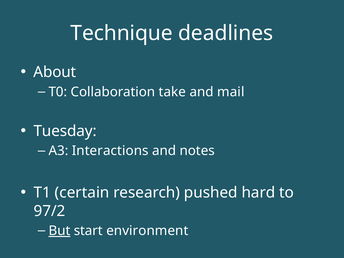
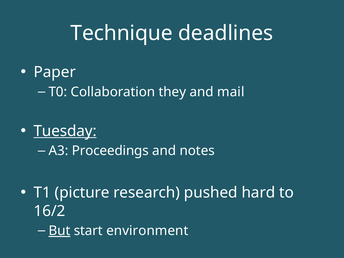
About: About -> Paper (55, 72)
take: take -> they (172, 92)
Tuesday underline: none -> present (65, 131)
Interactions: Interactions -> Proceedings (110, 151)
certain: certain -> picture (82, 193)
97/2: 97/2 -> 16/2 (49, 211)
